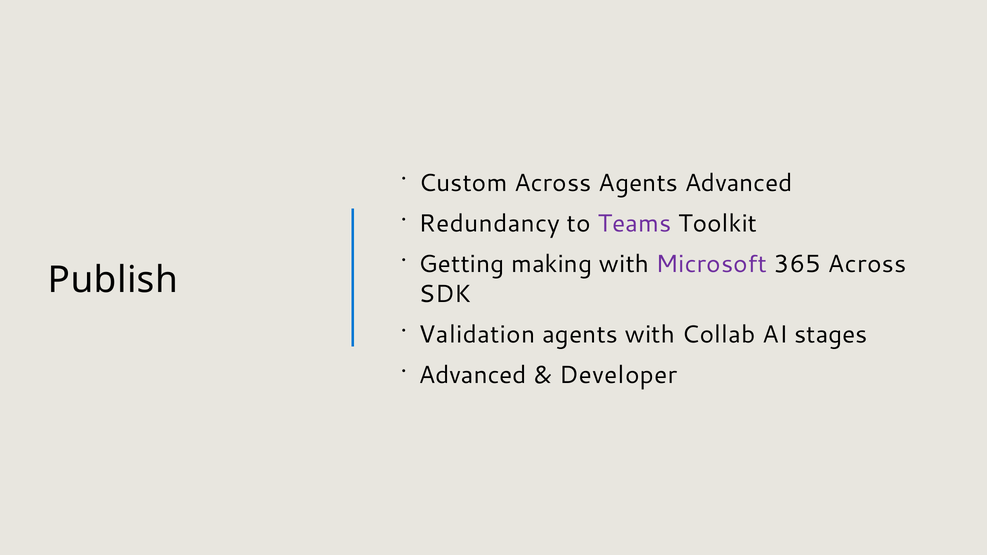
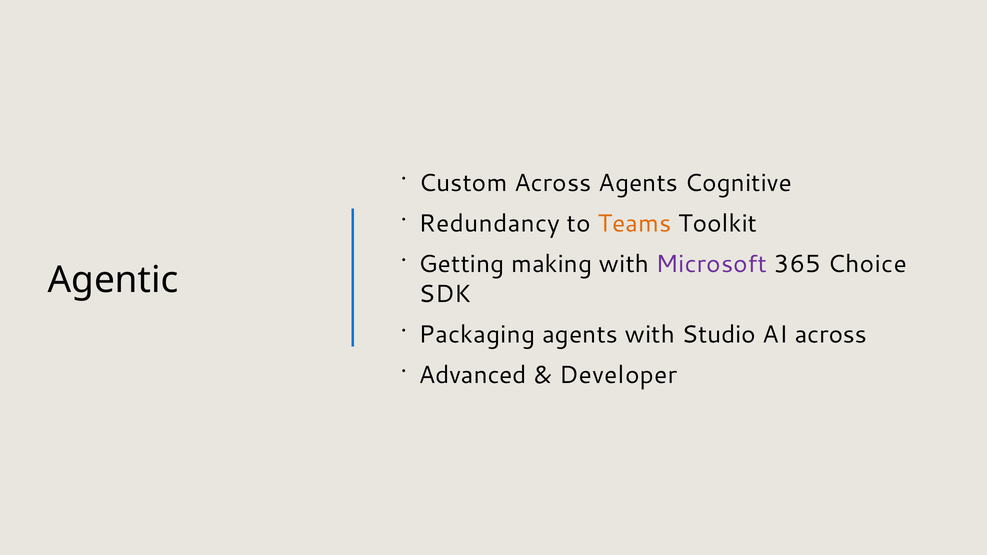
Agents Advanced: Advanced -> Cognitive (738, 183)
Teams colour: purple -> orange (634, 224)
365 Across: Across -> Choice (867, 264)
Publish: Publish -> Agentic (113, 280)
Validation: Validation -> Packaging (477, 335)
Collab: Collab -> Studio (719, 335)
AI stages: stages -> across (831, 335)
